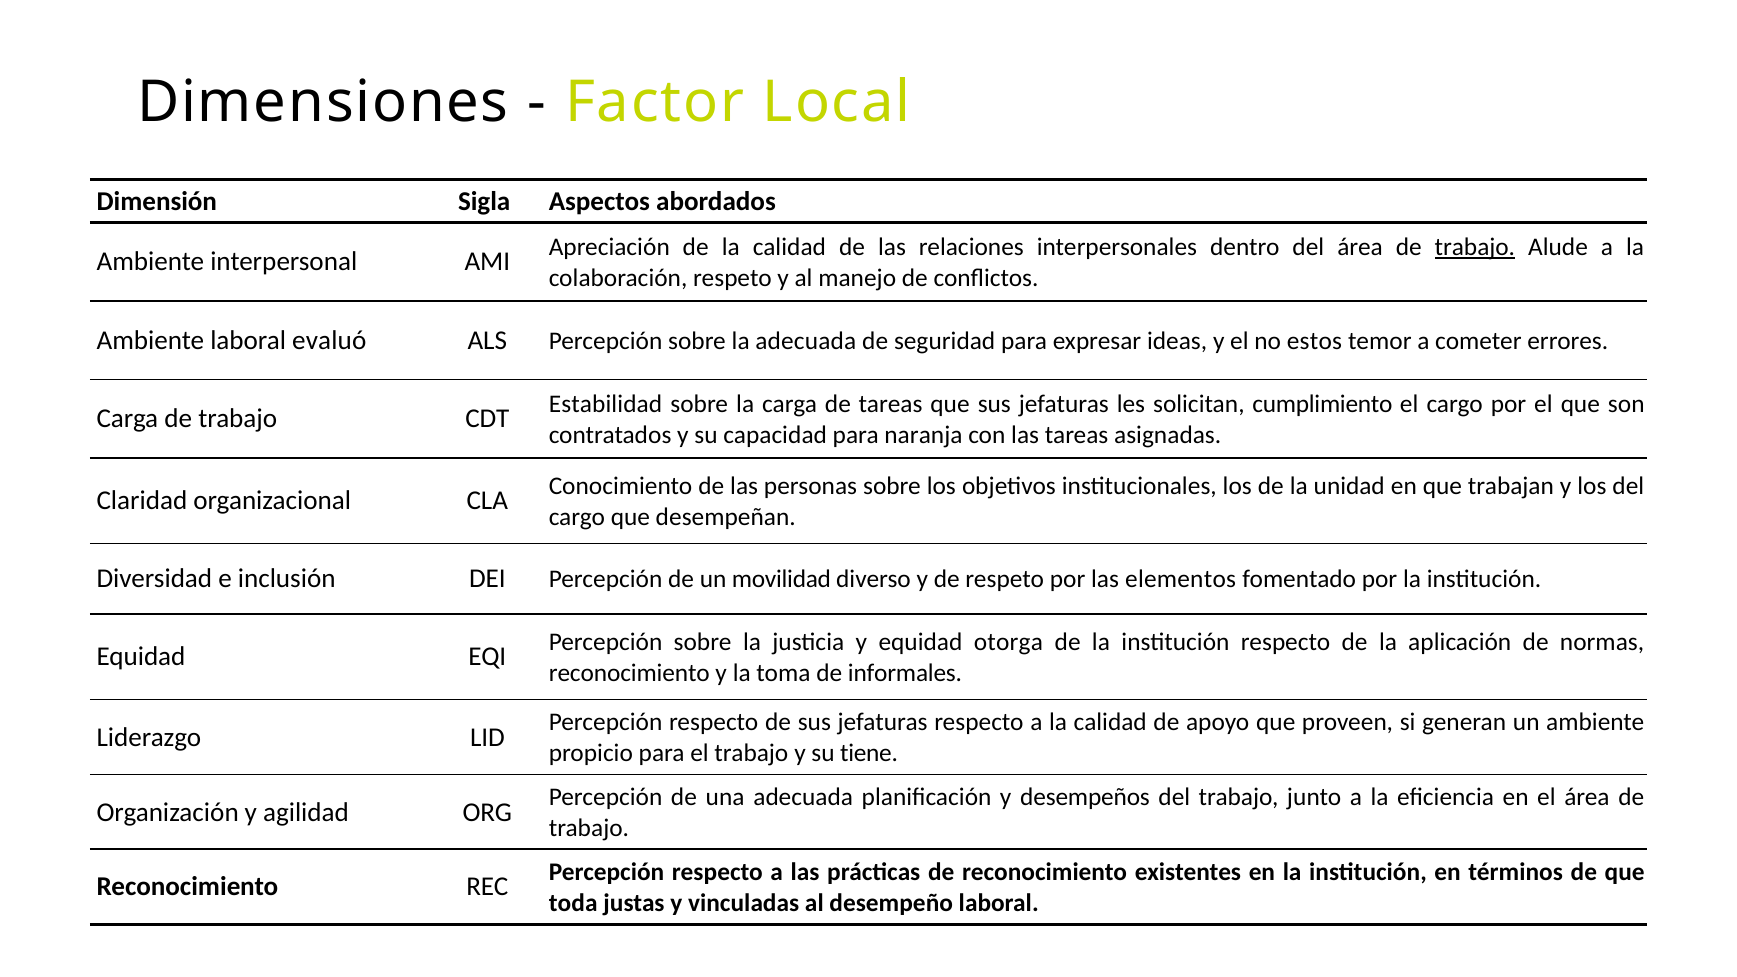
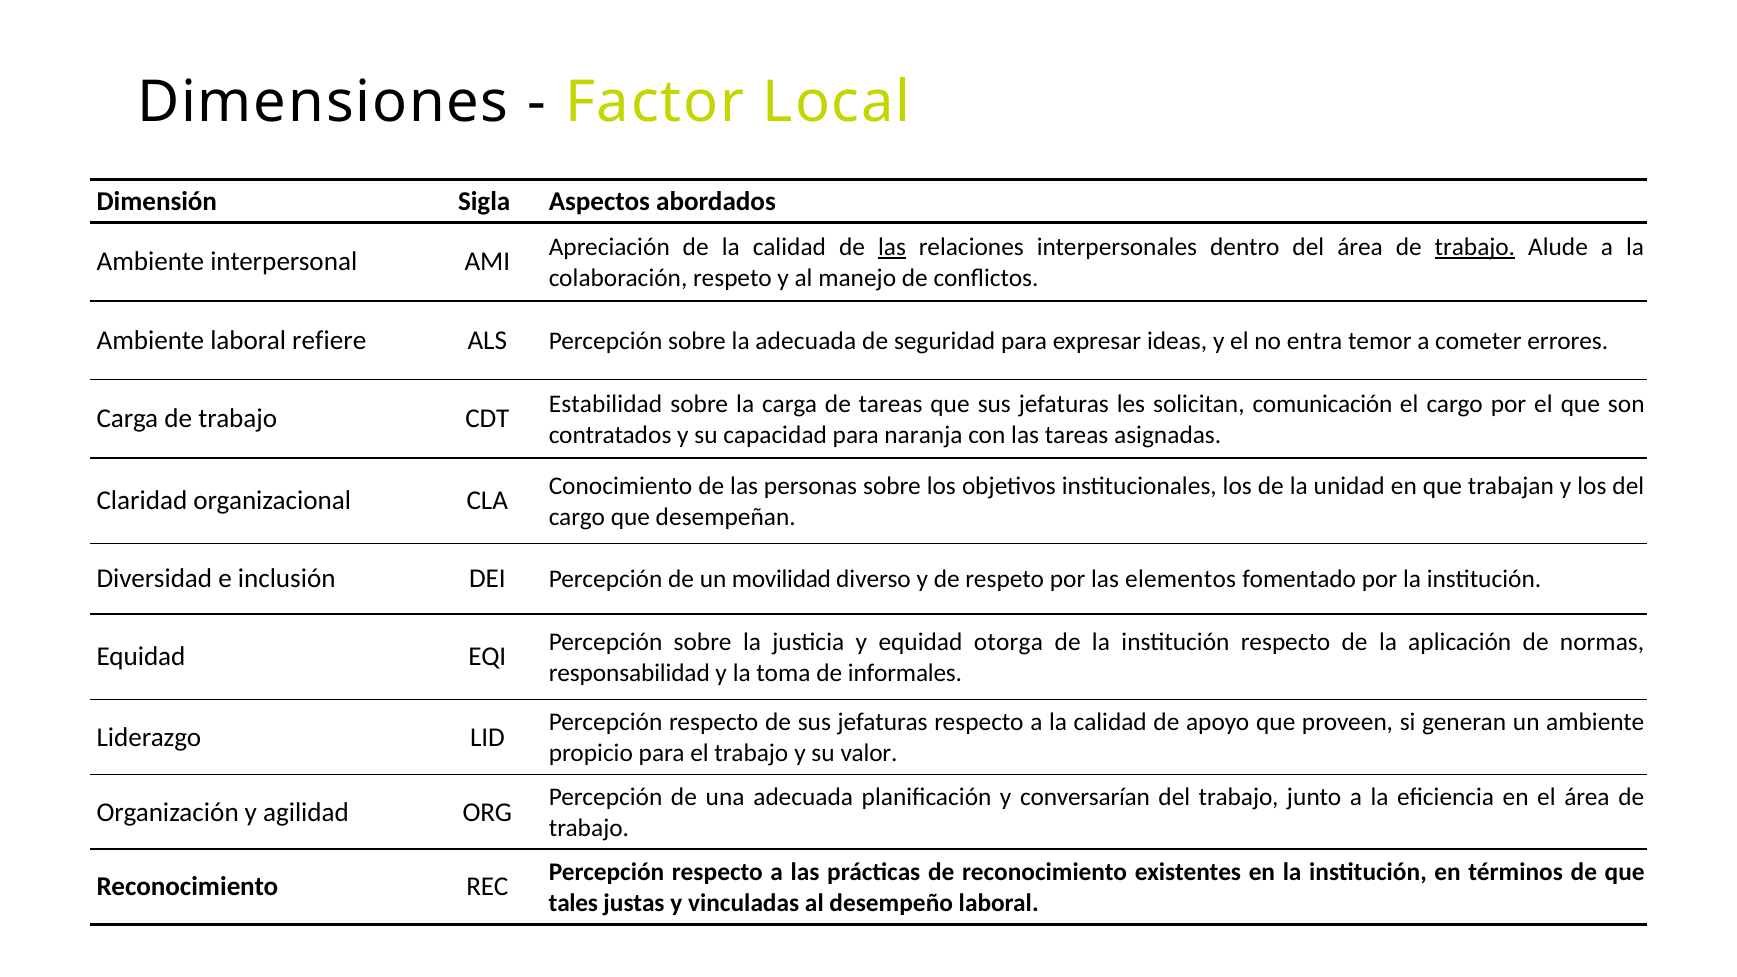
las underline: none -> present (892, 247)
evaluó: evaluó -> refiere (329, 341)
estos: estos -> entra (1315, 341)
cumplimiento: cumplimiento -> comunicación (1322, 404)
reconocimiento: reconocimiento -> responsabilidad (629, 673)
tiene: tiene -> valor (869, 753)
desempeños: desempeños -> conversarían (1085, 797)
toda: toda -> tales (573, 903)
